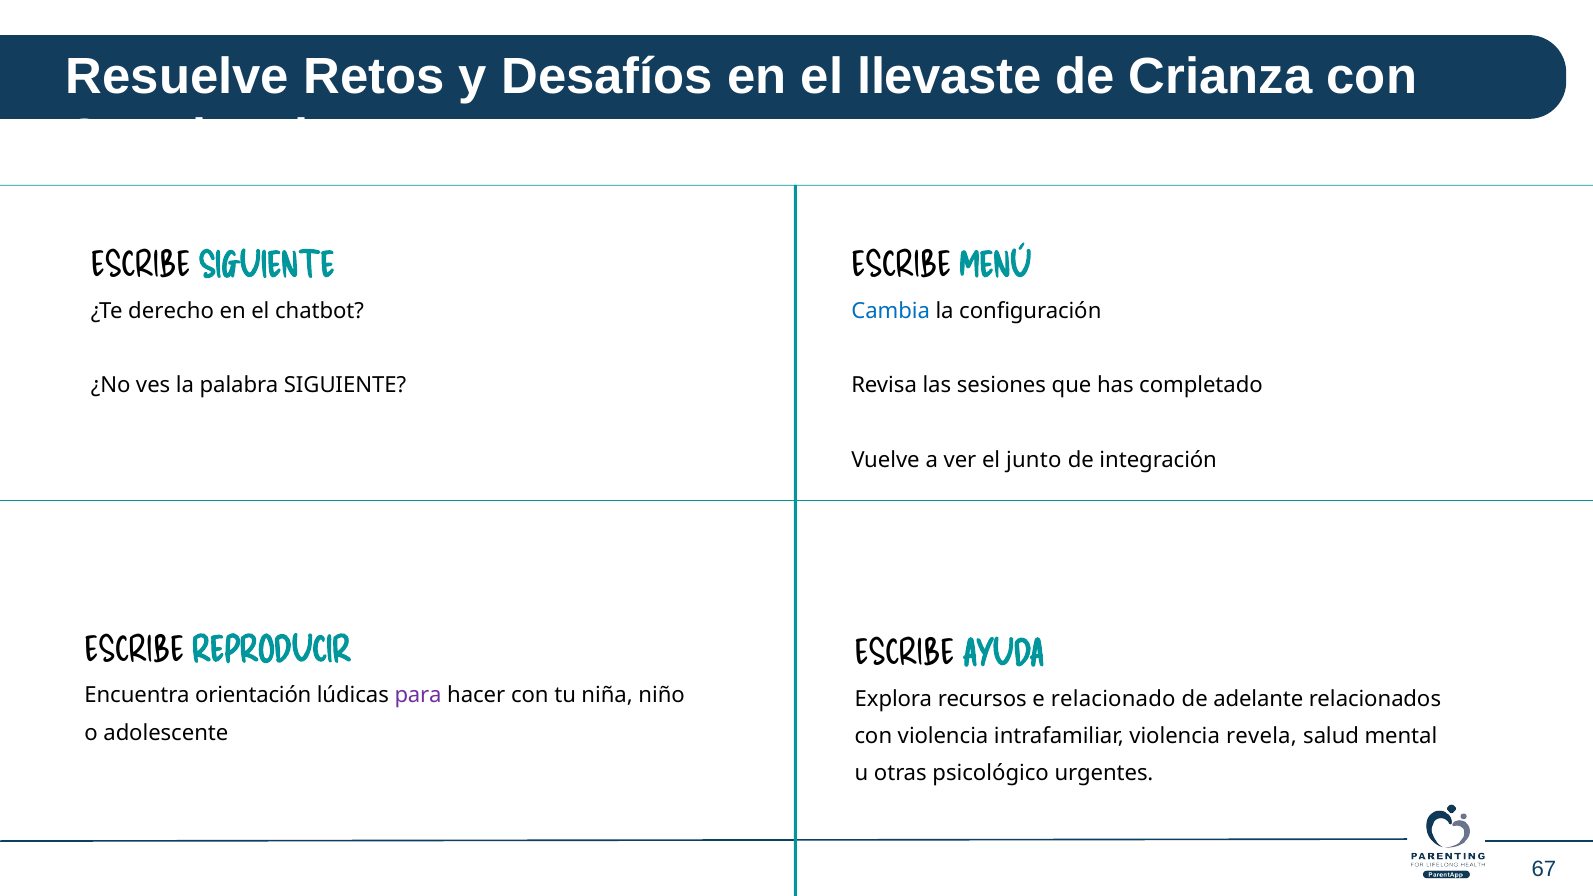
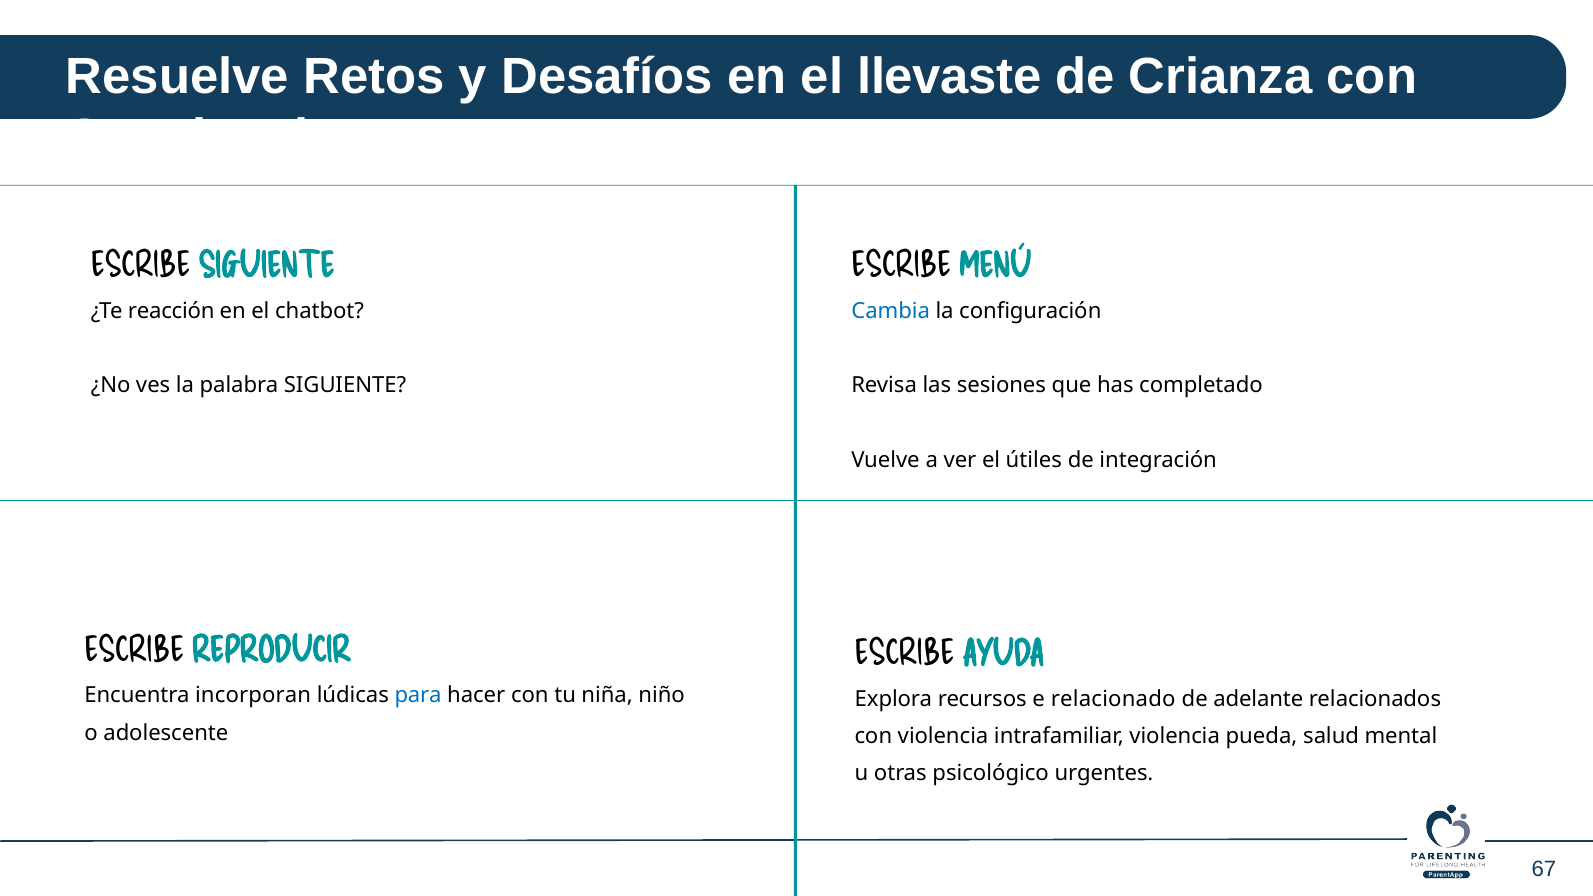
derecho: derecho -> reacción (171, 311)
junto: junto -> útiles (1034, 460)
orientación: orientación -> incorporan (253, 696)
para colour: purple -> blue (418, 696)
revela: revela -> pueda (1262, 737)
